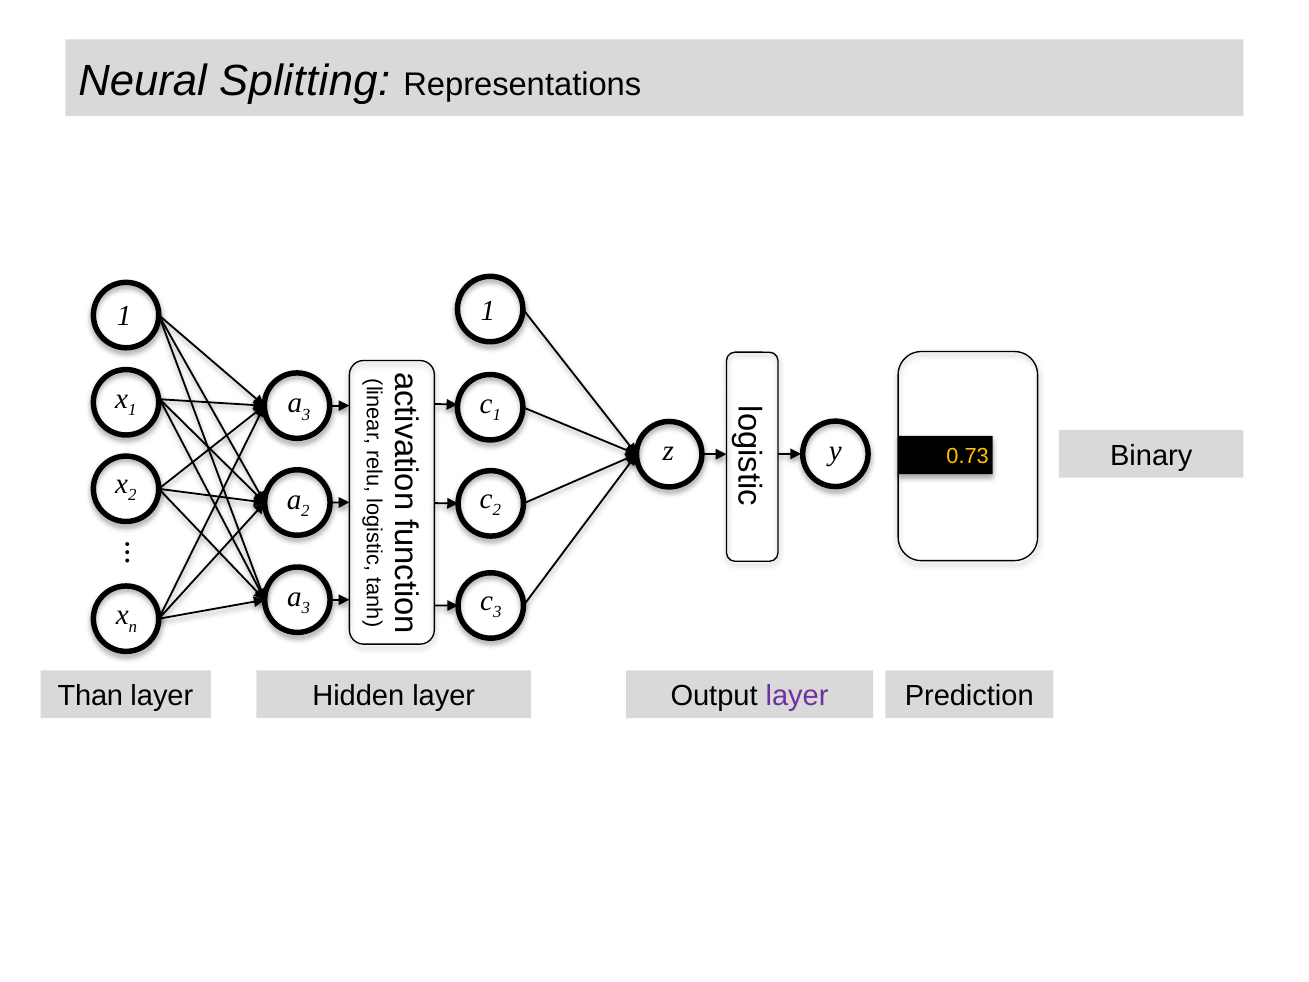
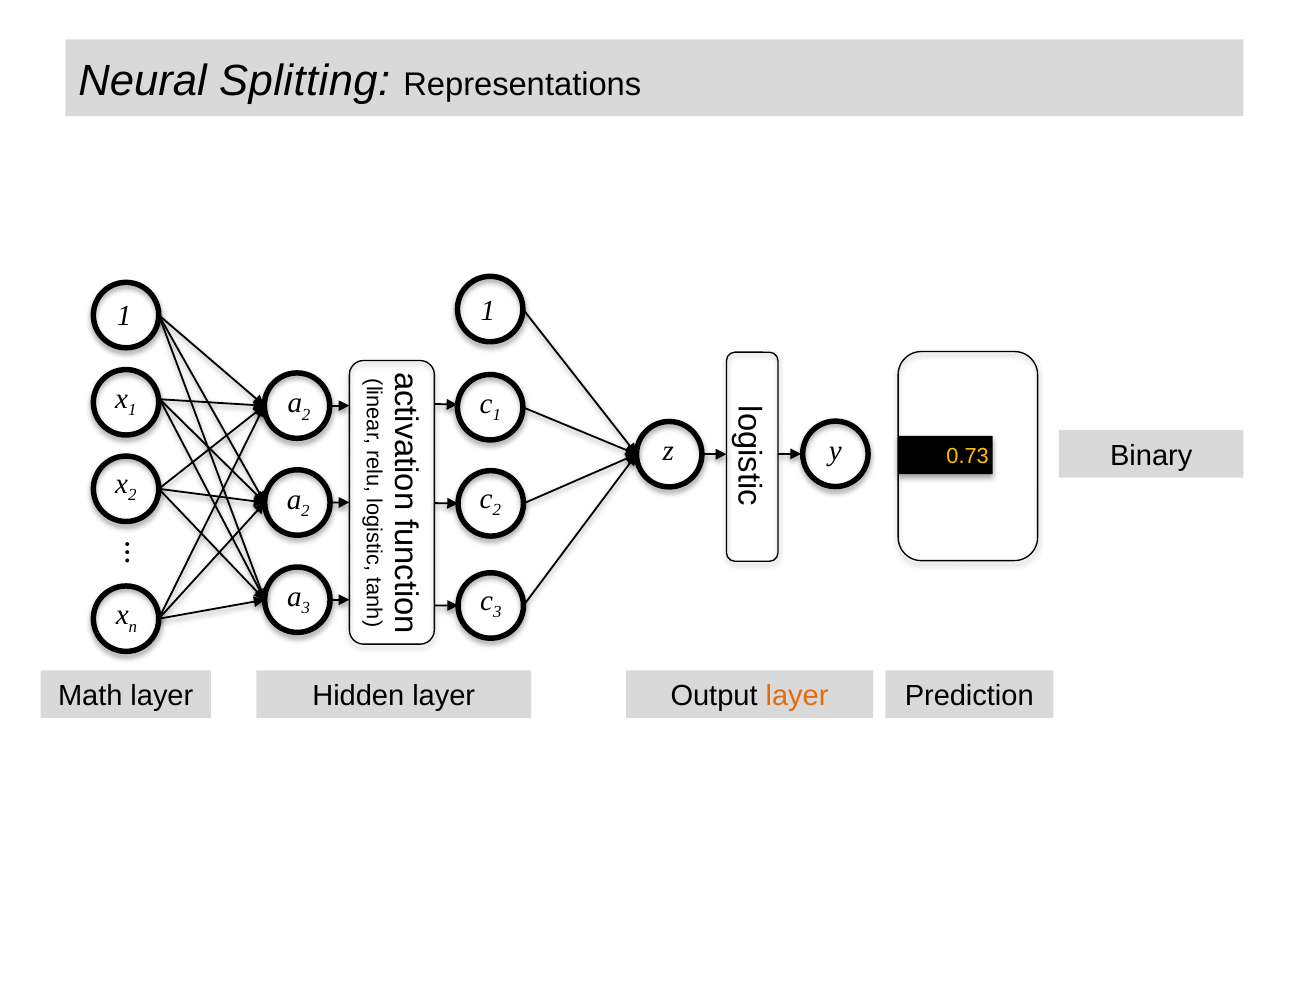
3: 3 -> 2 (306, 415)
Than: Than -> Math (90, 696)
layer colour: purple -> orange (797, 696)
